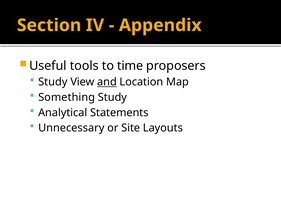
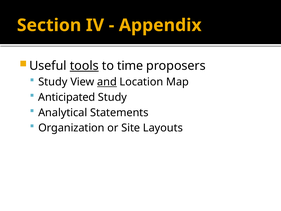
tools underline: none -> present (84, 66)
Something: Something -> Anticipated (67, 97)
Unnecessary: Unnecessary -> Organization (71, 128)
